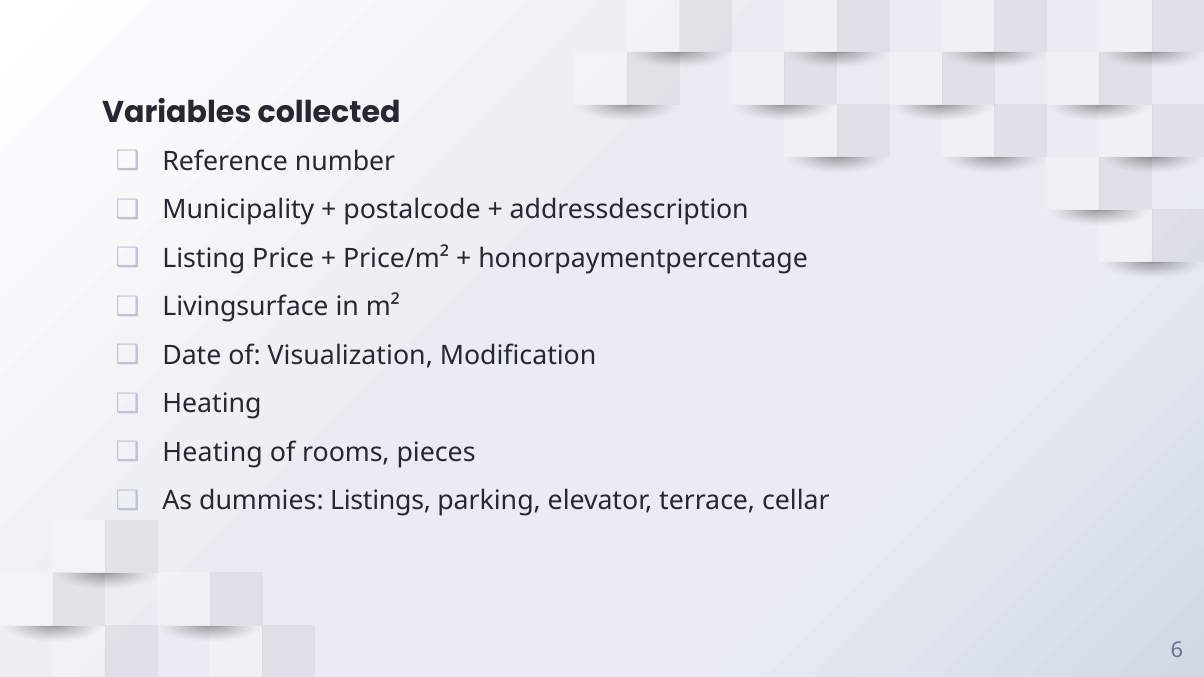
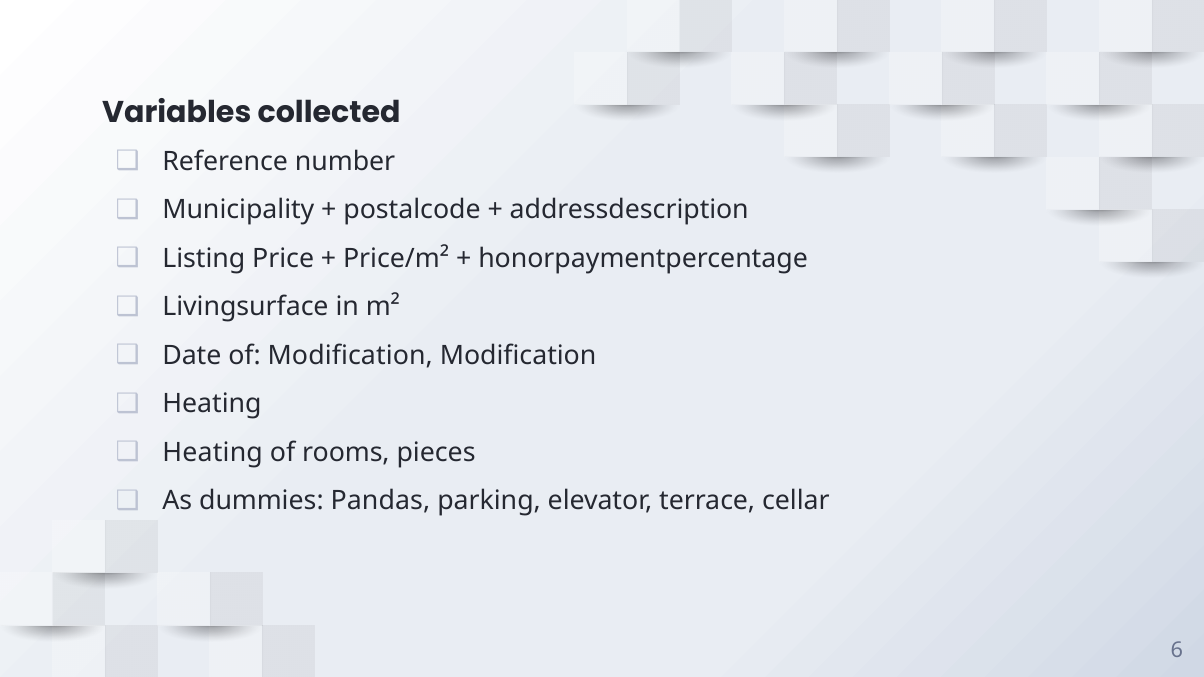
of Visualization: Visualization -> Modification (350, 356)
Listings: Listings -> Pandas (380, 501)
